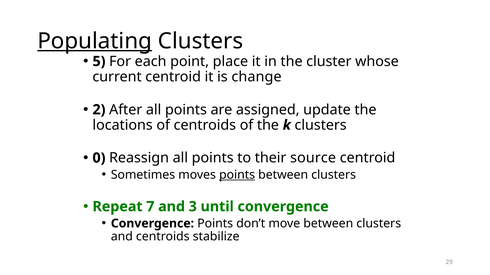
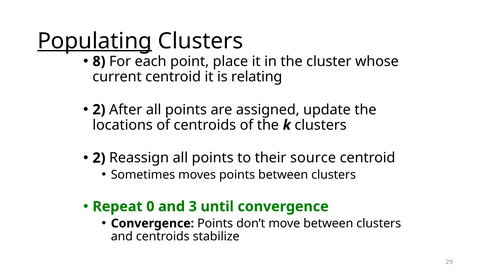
5: 5 -> 8 (99, 62)
change: change -> relating (257, 77)
0: 0 -> 2 (99, 158)
points underline: present -> none (237, 175)
7: 7 -> 0 (150, 207)
